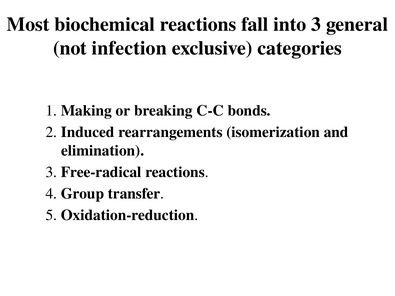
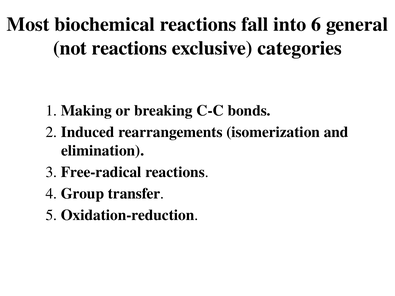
into 3: 3 -> 6 (316, 24)
not infection: infection -> reactions (129, 48)
